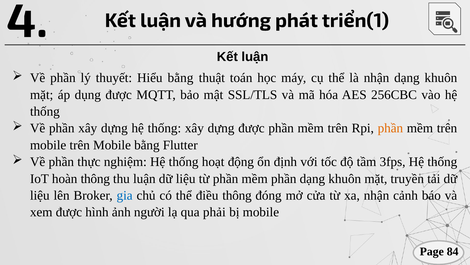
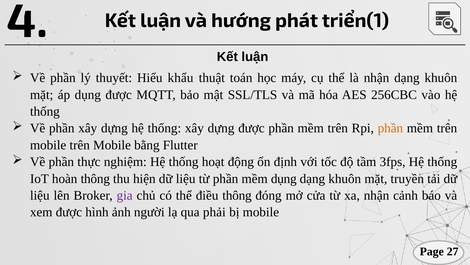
Hiểu bằng: bằng -> khẩu (181, 78)
thu luận: luận -> hiện (144, 178)
mềm phần: phần -> dụng (284, 178)
gia colour: blue -> purple (125, 195)
84: 84 -> 27 (453, 251)
